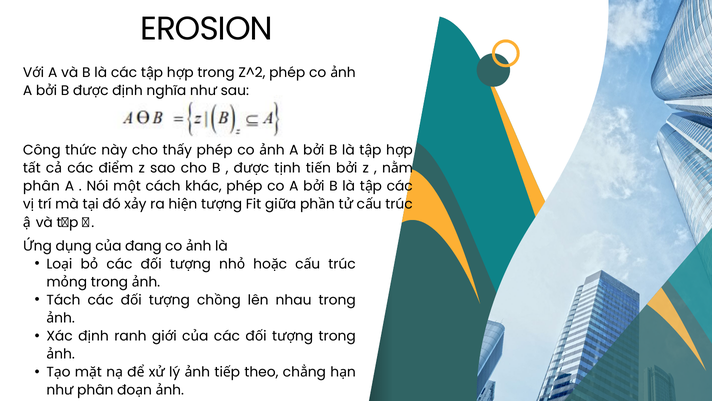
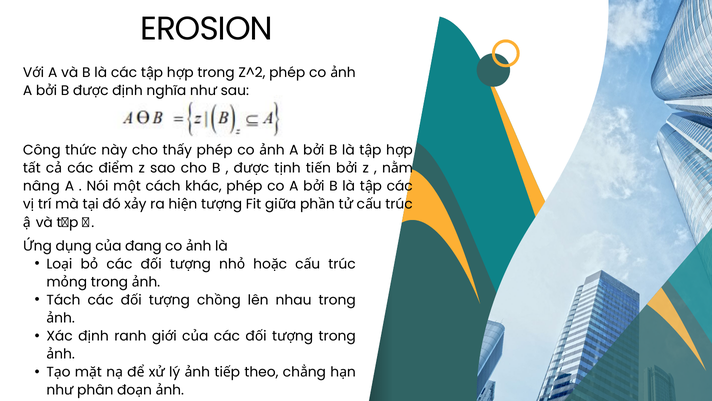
phân: phân -> nâng (41, 186)
